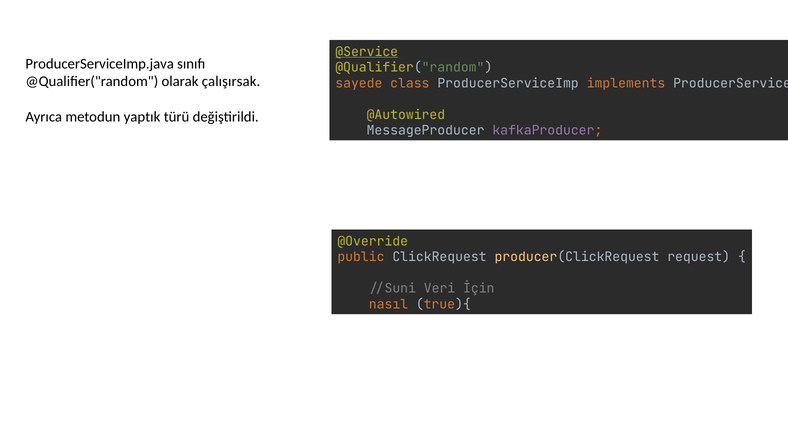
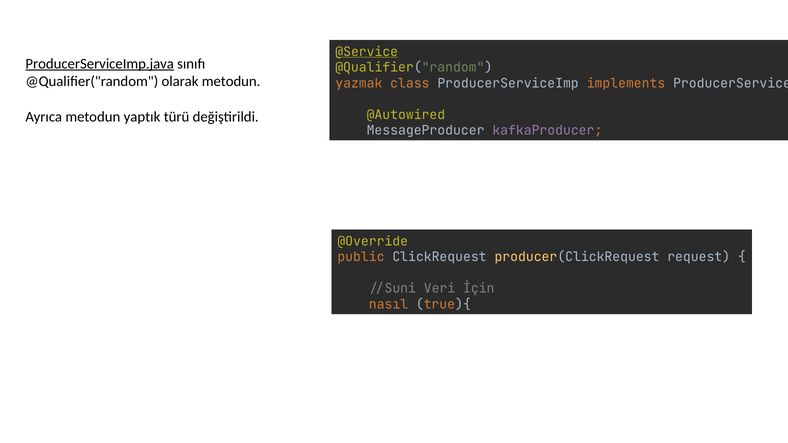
ProducerServiceImp.java underline: none -> present (100, 64)
olarak çalışırsak: çalışırsak -> metodun (231, 81)
sayede: sayede -> yazmak (359, 83)
